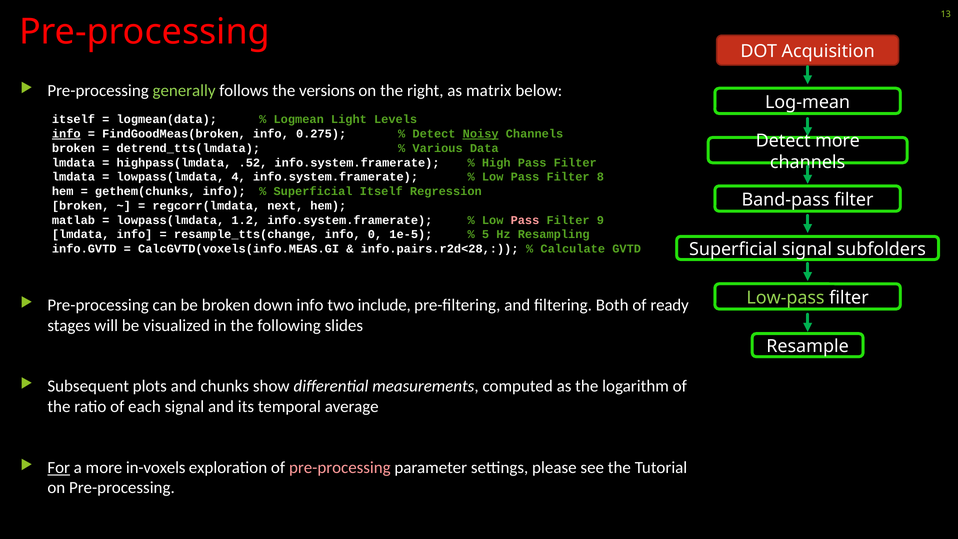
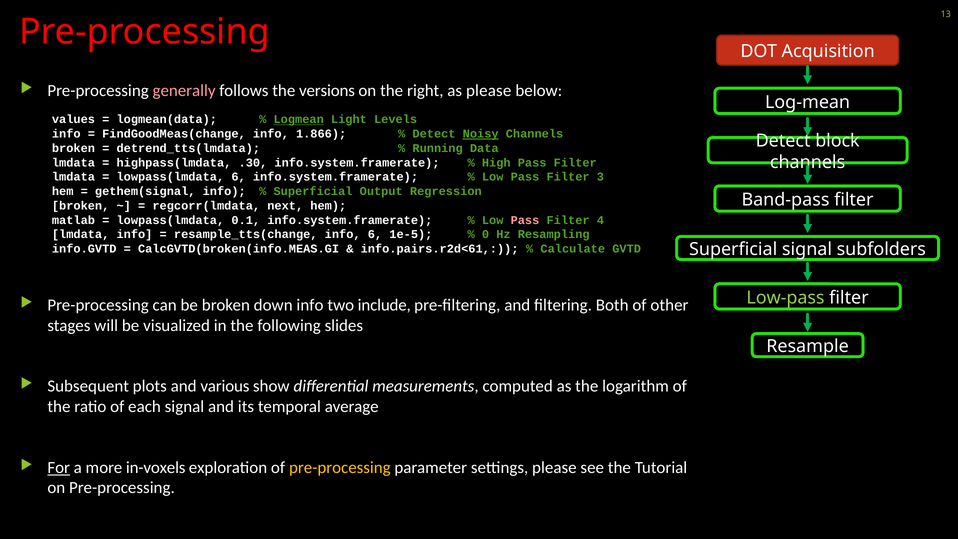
generally colour: light green -> pink (184, 90)
as matrix: matrix -> please (489, 90)
itself: itself -> values (73, 119)
Logmean underline: none -> present (299, 119)
info underline: present -> none (66, 134)
FindGoodMeas(broken: FindGoodMeas(broken -> FindGoodMeas(change (174, 134)
0.275: 0.275 -> 1.866 (321, 134)
Detect more: more -> block (837, 141)
Various: Various -> Running (438, 148)
.52: .52 -> .30 (253, 163)
lowpass(lmdata 4: 4 -> 6 (239, 177)
8: 8 -> 3 (600, 177)
gethem(chunks: gethem(chunks -> gethem(signal (145, 191)
Superficial Itself: Itself -> Output (381, 191)
1.2: 1.2 -> 0.1 (246, 220)
9: 9 -> 4 (600, 220)
info 0: 0 -> 6 (375, 234)
5: 5 -> 0 (486, 234)
CalcGVTD(voxels(info.MEAS.GI: CalcGVTD(voxels(info.MEAS.GI -> CalcGVTD(broken(info.MEAS.GI (239, 249)
info.pairs.r2d<28: info.pairs.r2d<28 -> info.pairs.r2d<61 (440, 249)
ready: ready -> other (669, 305)
chunks: chunks -> various (225, 386)
pre-processing colour: pink -> yellow (340, 467)
